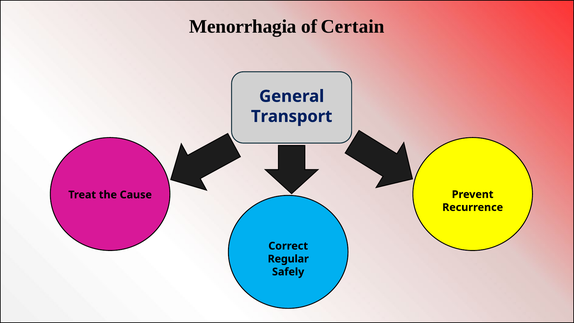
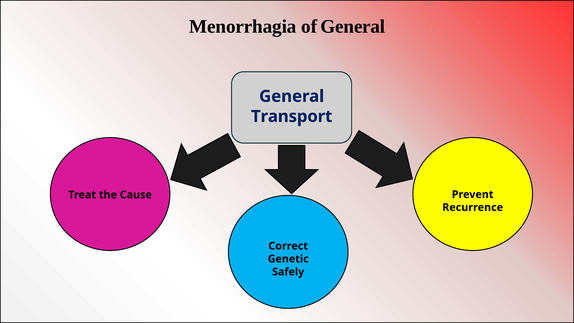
of Certain: Certain -> General (353, 27)
Regular: Regular -> Genetic (288, 259)
